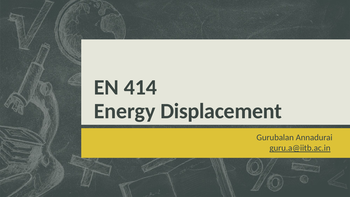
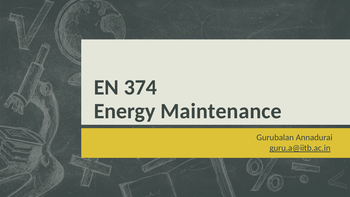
414: 414 -> 374 (140, 87)
Displacement: Displacement -> Maintenance (221, 111)
